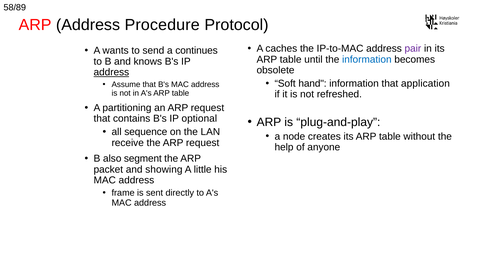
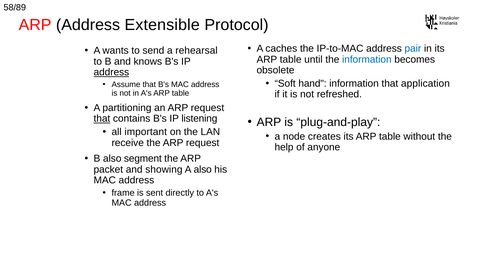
Procedure: Procedure -> Extensible (162, 25)
pair colour: purple -> blue (413, 49)
continues: continues -> rehearsal (196, 51)
that underline: none -> present (102, 119)
optional: optional -> listening (199, 119)
sequence: sequence -> important (146, 132)
A little: little -> also (203, 169)
